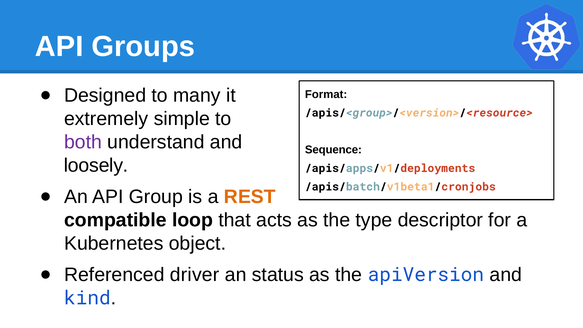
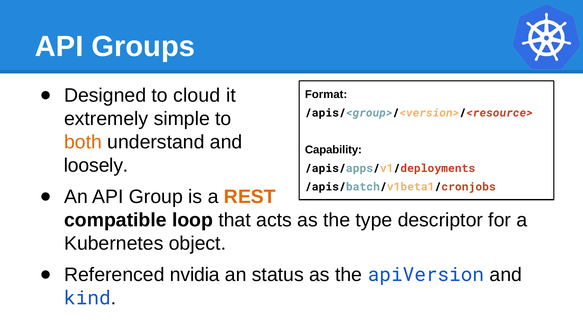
many: many -> cloud (197, 95)
both colour: purple -> orange (83, 142)
Sequence: Sequence -> Capability (333, 150)
driver: driver -> nvidia (195, 275)
